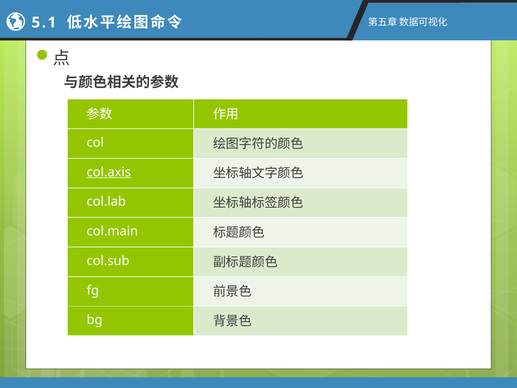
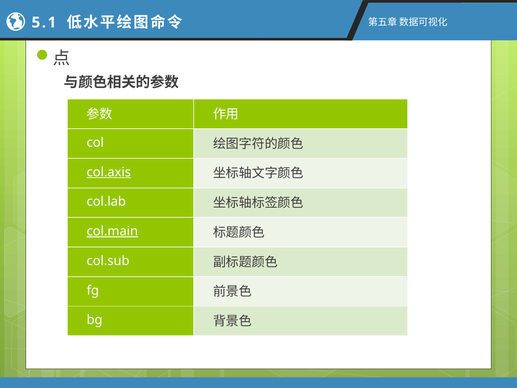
col.main underline: none -> present (112, 231)
